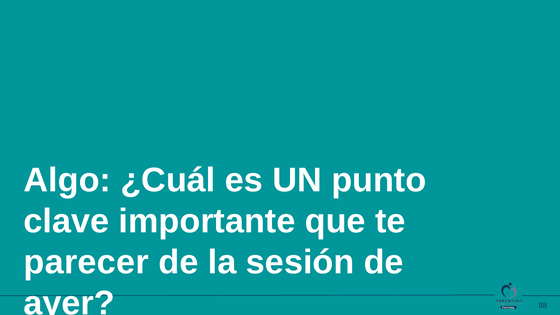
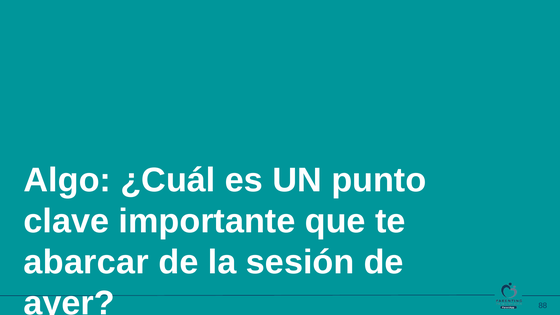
parecer: parecer -> abarcar (86, 262)
